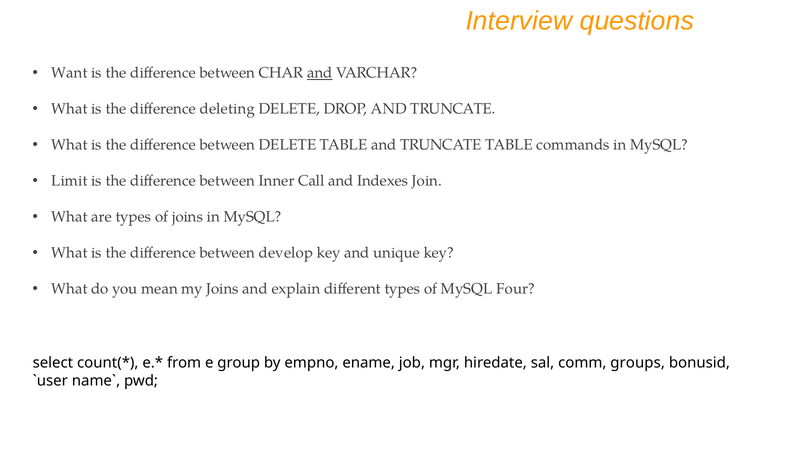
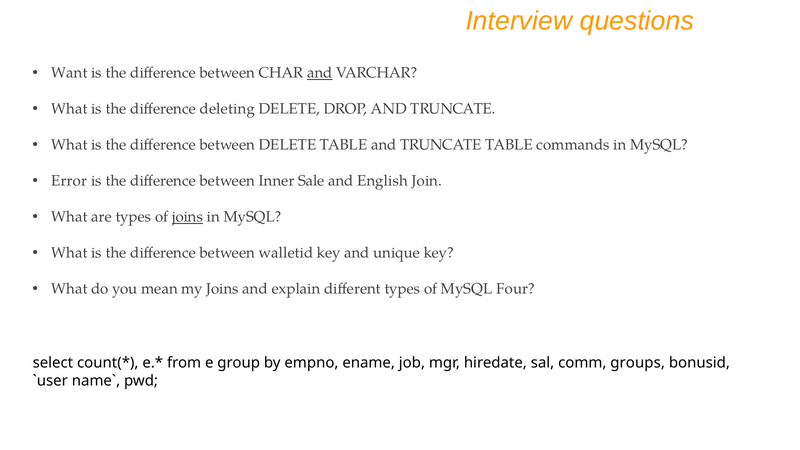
Limit: Limit -> Error (69, 181)
Call: Call -> Sale (311, 181)
Indexes: Indexes -> English (383, 181)
joins underline: none -> present (188, 217)
develop: develop -> walletid (286, 253)
